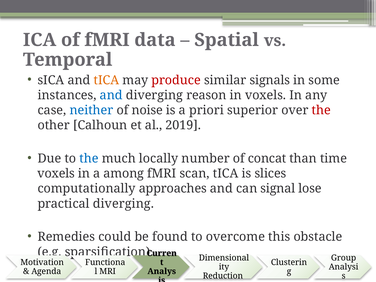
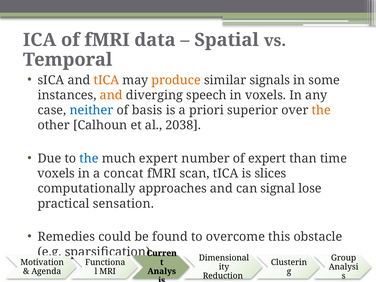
produce colour: red -> orange (176, 80)
and colour: blue -> orange (111, 95)
reason: reason -> speech (206, 95)
noise: noise -> basis (147, 110)
the colour: red -> orange (321, 110)
2019: 2019 -> 2038 (183, 125)
much locally: locally -> expert (159, 159)
of concat: concat -> expert (267, 159)
among: among -> concat (124, 174)
practical diverging: diverging -> sensation (123, 204)
